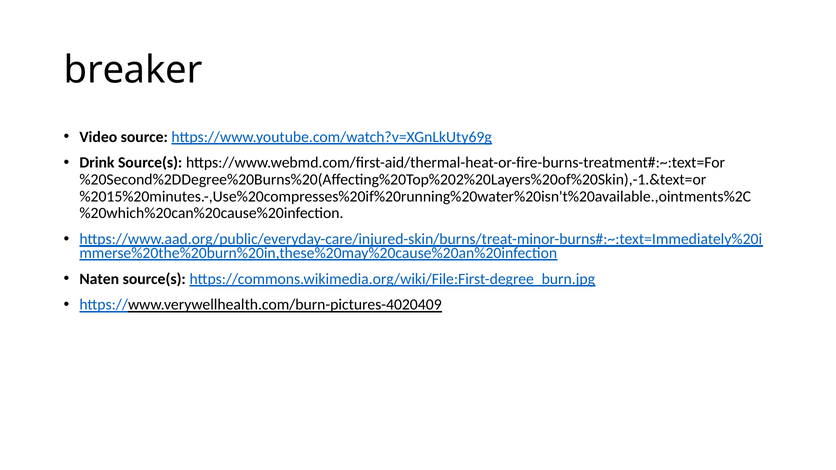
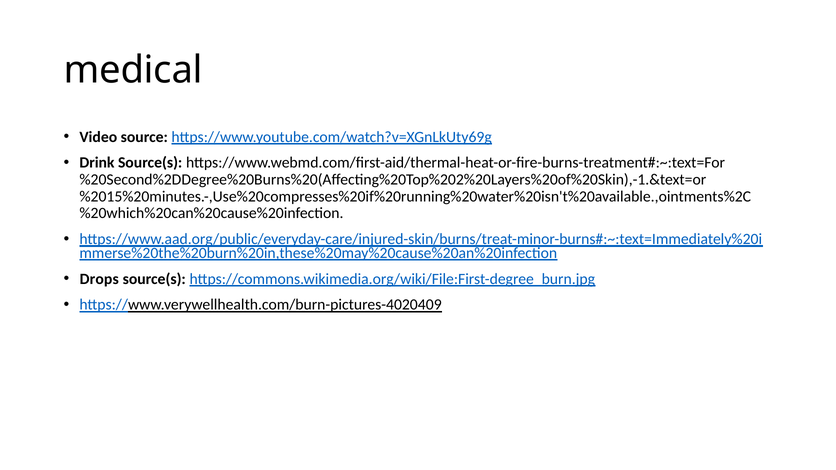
breaker: breaker -> medical (133, 70)
Naten: Naten -> Drops (99, 279)
